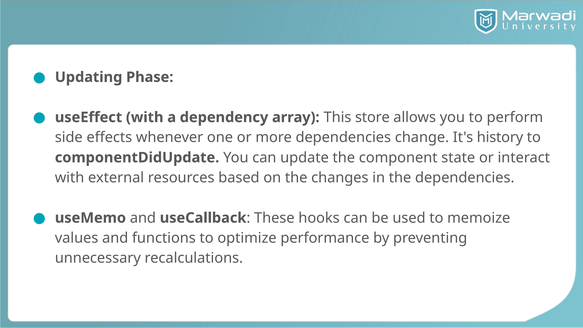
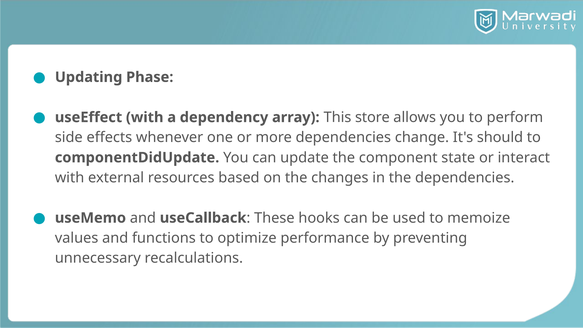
history: history -> should (500, 137)
